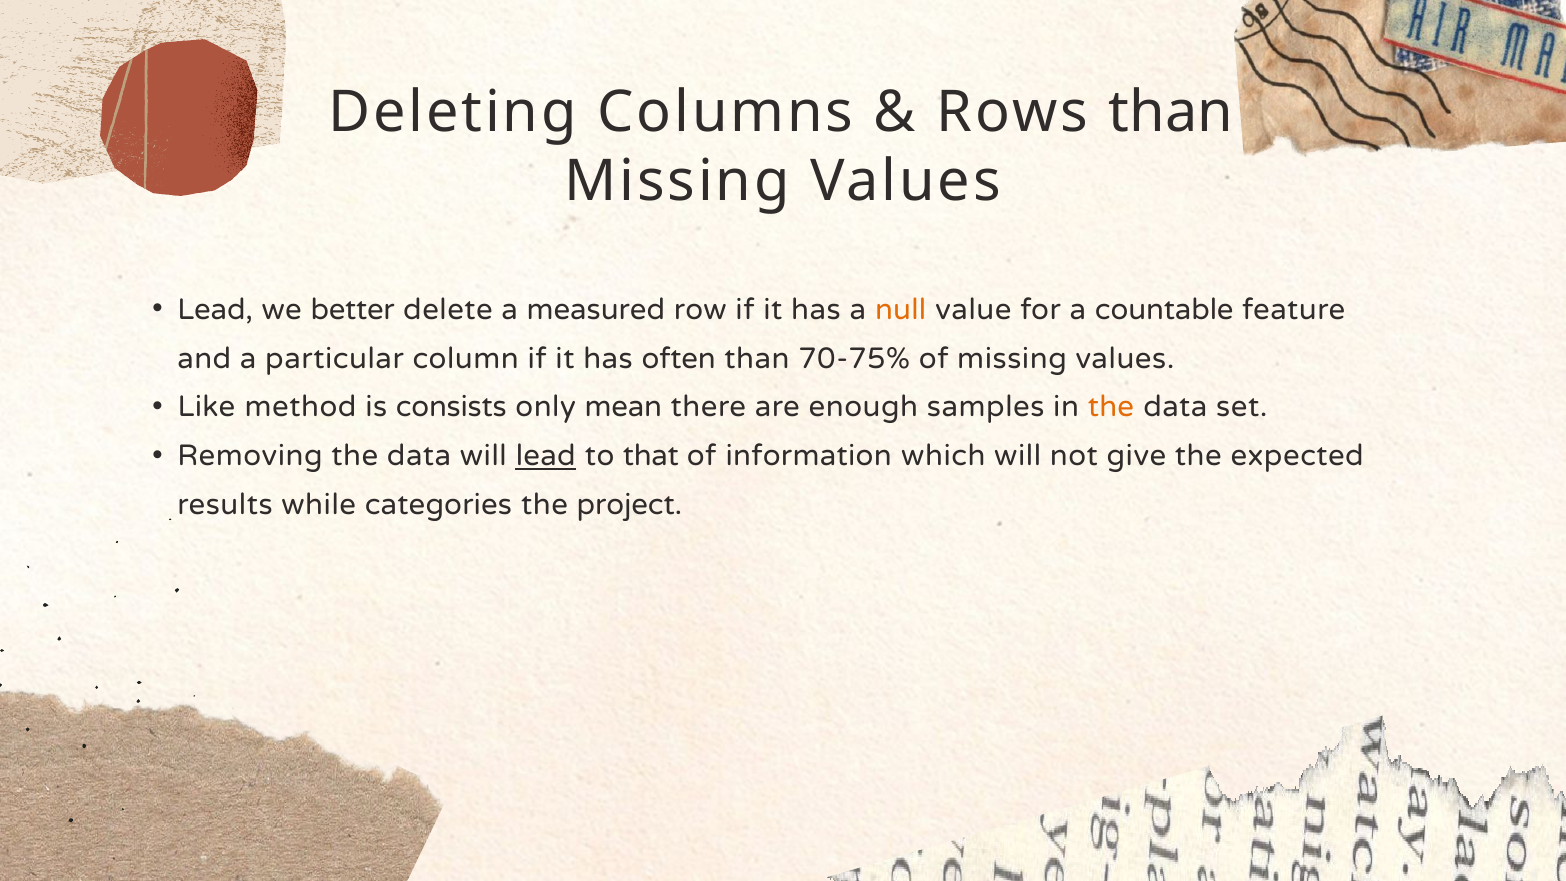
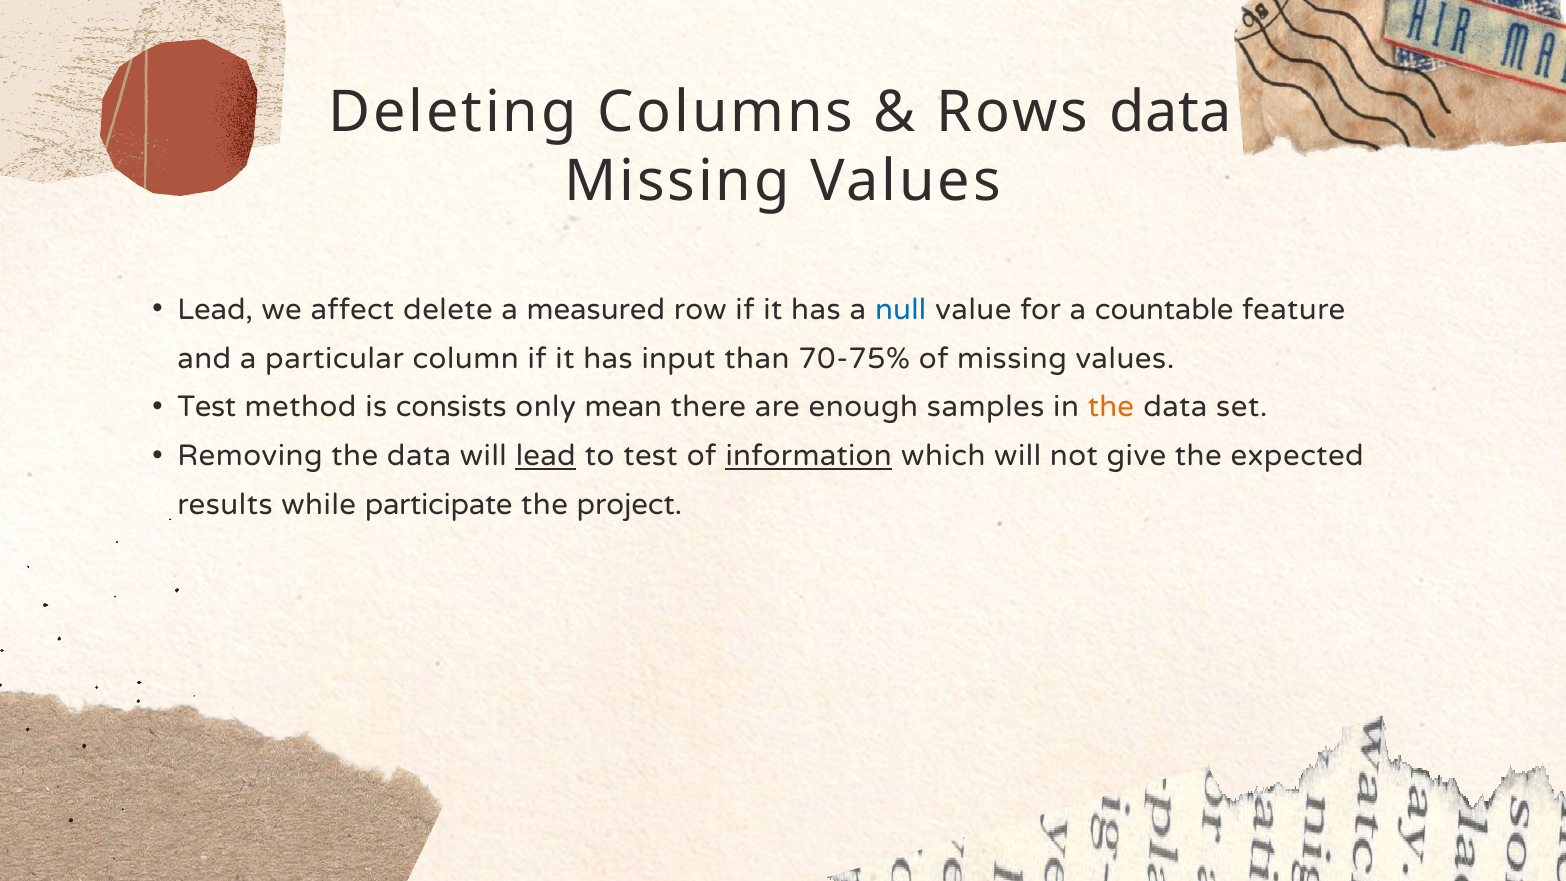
Rows than: than -> data (1171, 113)
better: better -> affect (352, 310)
null colour: orange -> blue (901, 310)
often: often -> input (678, 359)
Like: Like -> Test (207, 407)
to that: that -> test (651, 456)
information underline: none -> present (809, 456)
categories: categories -> participate (439, 505)
